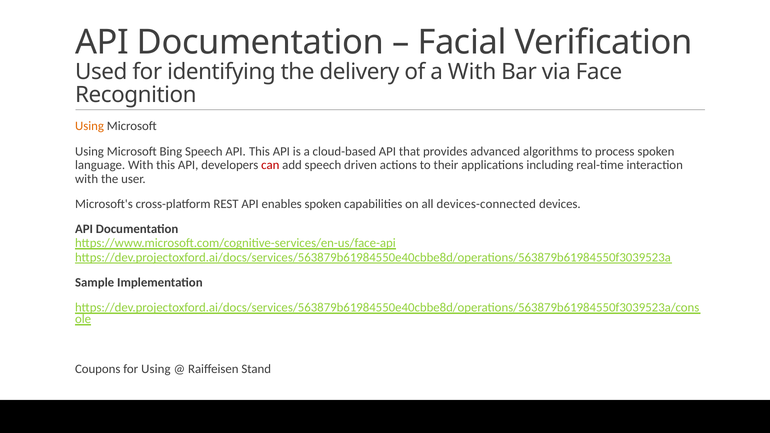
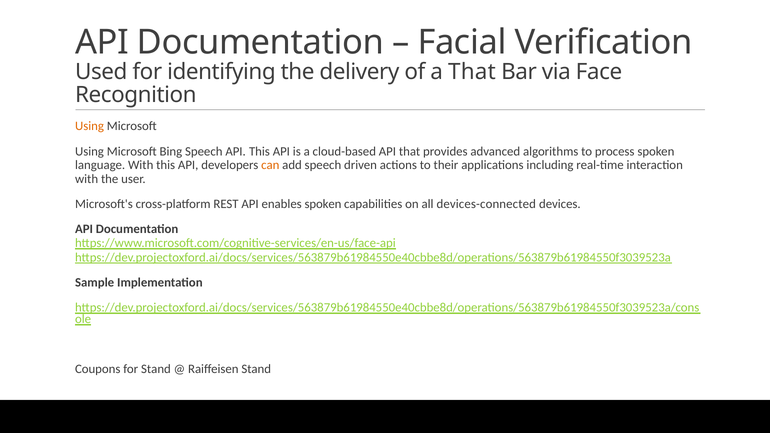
a With: With -> That (472, 72)
can colour: red -> orange (270, 165)
for Using: Using -> Stand (156, 369)
